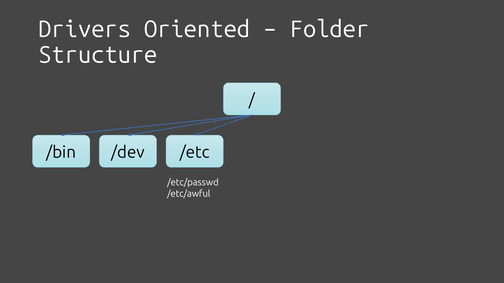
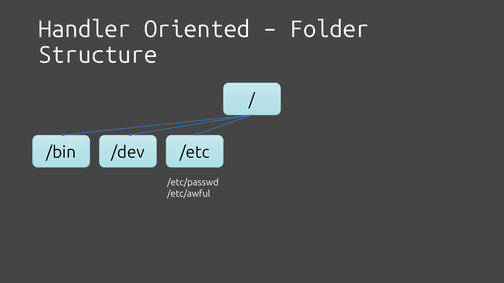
Drivers: Drivers -> Handler (85, 30)
